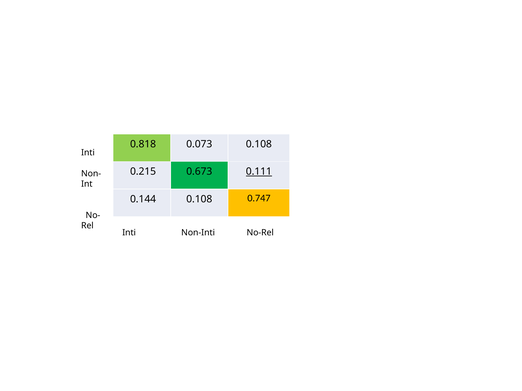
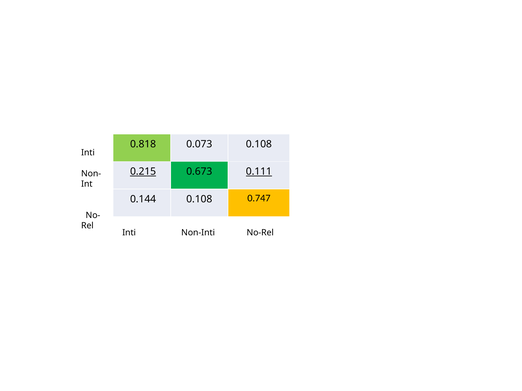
0.215 underline: none -> present (143, 172)
